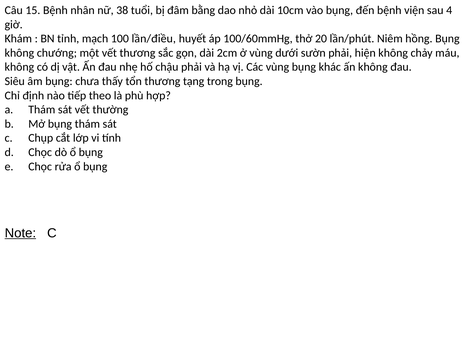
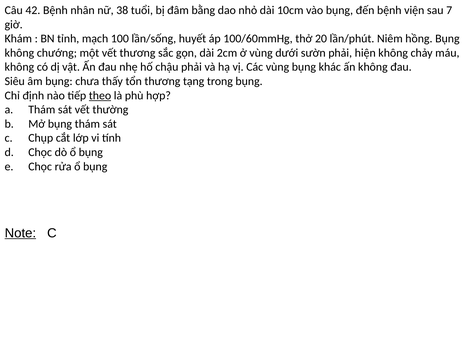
15: 15 -> 42 (33, 10)
4: 4 -> 7 (449, 10)
lần/điều: lần/điều -> lần/sống (154, 39)
theo underline: none -> present (100, 95)
